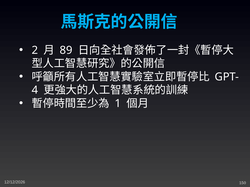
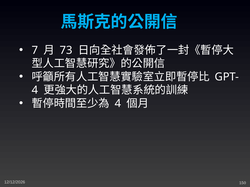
2: 2 -> 7 (35, 50)
89: 89 -> 73 (66, 50)
1: 1 -> 4 (118, 104)
